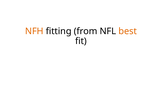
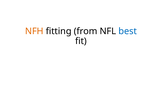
best colour: orange -> blue (128, 31)
